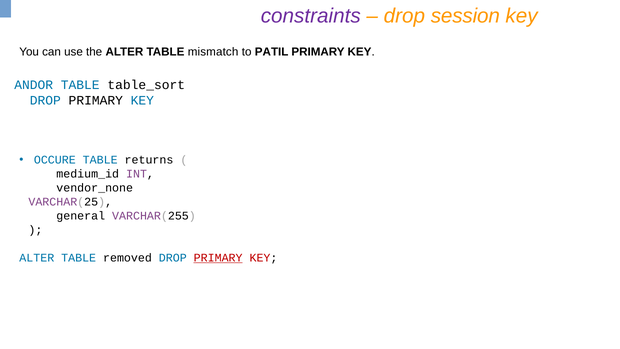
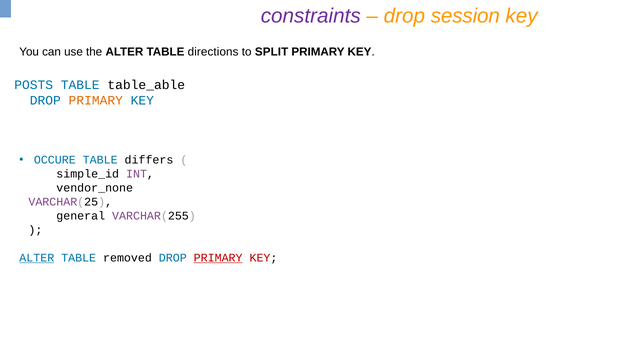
mismatch: mismatch -> directions (213, 52)
PATIL: PATIL -> SPLIT (272, 52)
ANDOR: ANDOR -> POSTS (34, 85)
table_sort: table_sort -> table_able (146, 85)
PRIMARY colour: black -> orange (96, 101)
returns: returns -> differs (149, 160)
medium_id: medium_id -> simple_id (88, 174)
ALTER underline: none -> present (37, 258)
